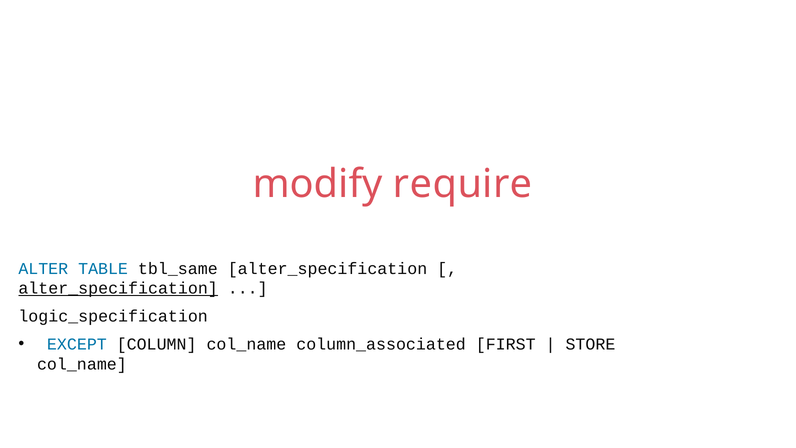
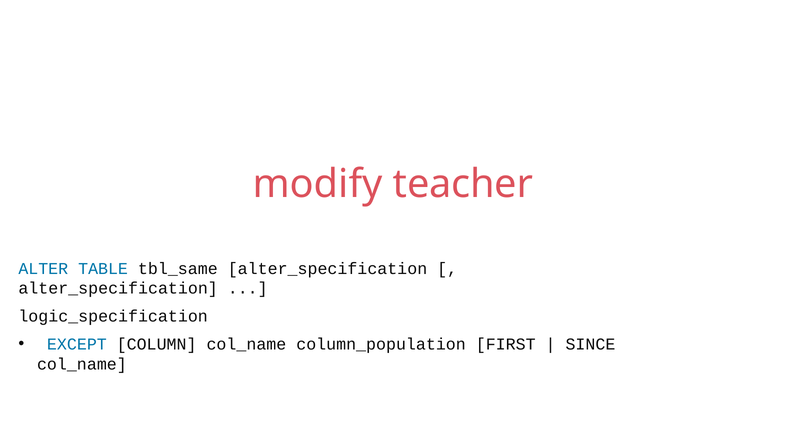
require: require -> teacher (463, 184)
alter_specification underline: present -> none (118, 288)
column_associated: column_associated -> column_population (381, 344)
STORE: STORE -> SINCE (590, 344)
